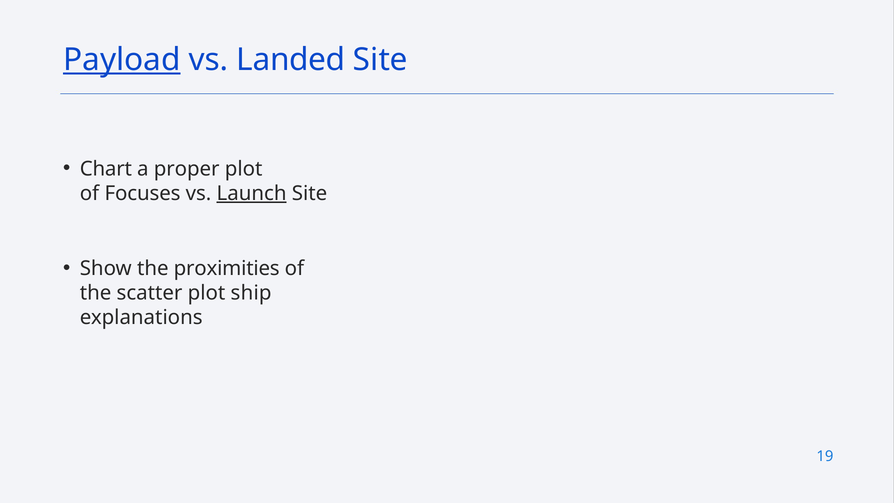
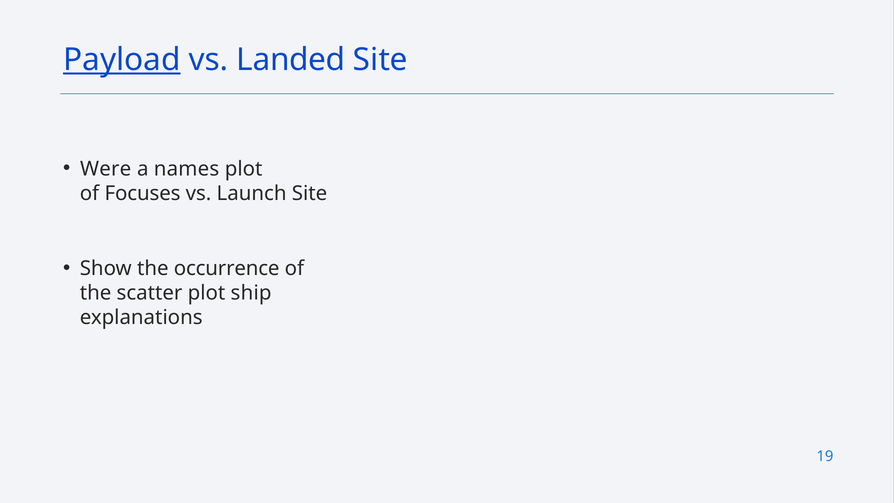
Chart: Chart -> Were (106, 169)
proper: proper -> names (187, 169)
Launch underline: present -> none (252, 193)
proximities: proximities -> occurrence (227, 268)
